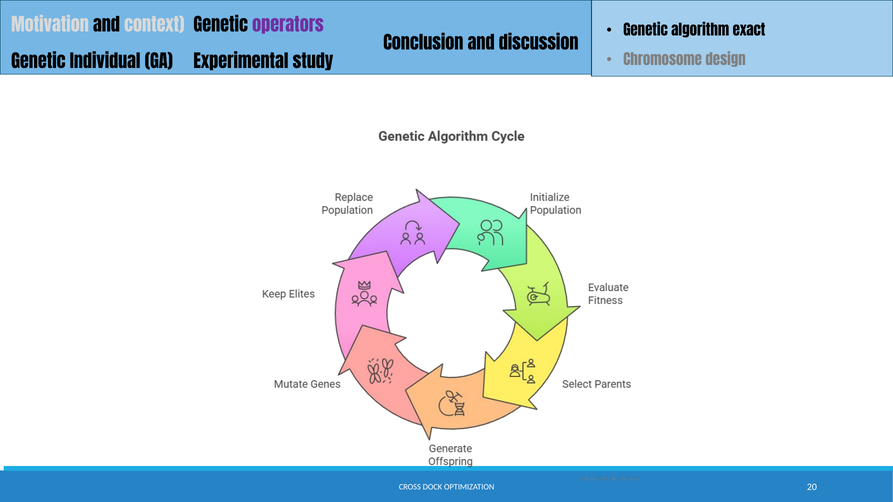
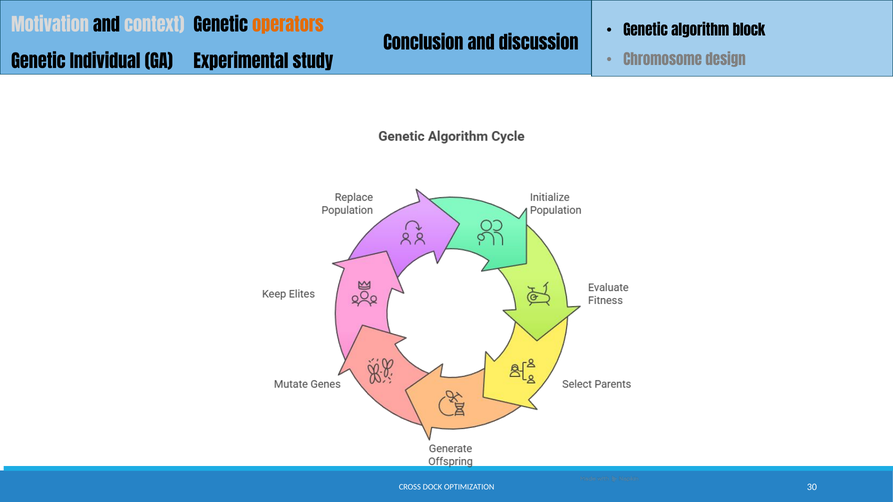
operators colour: purple -> orange (288, 26)
exact: exact -> block (749, 31)
20: 20 -> 30 (812, 487)
